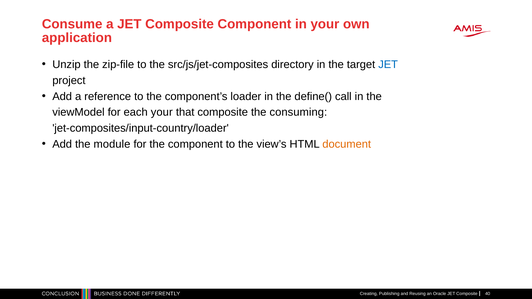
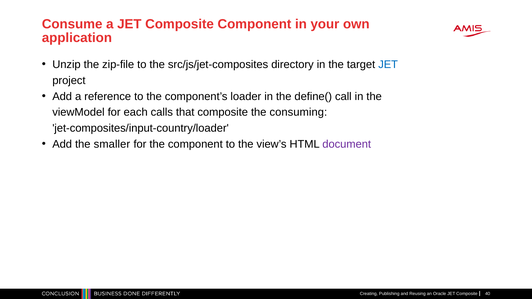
each your: your -> calls (162, 112)
module: module -> smaller (112, 144)
document colour: orange -> purple (347, 144)
